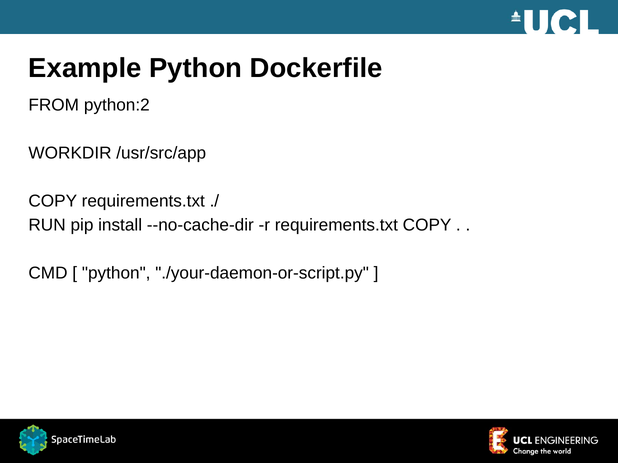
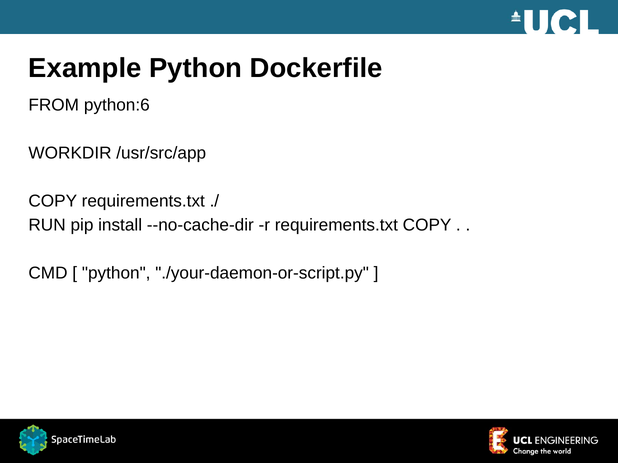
python:2: python:2 -> python:6 (117, 105)
